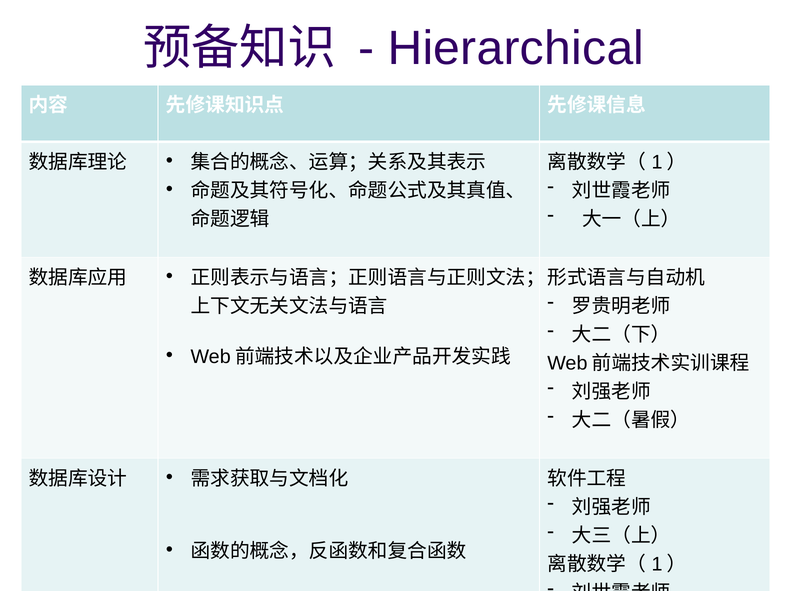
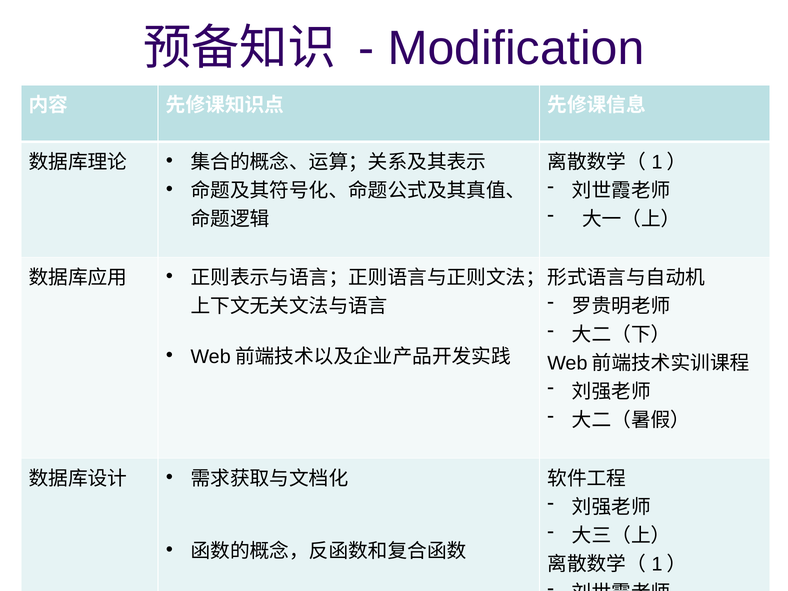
Hierarchical: Hierarchical -> Modification (516, 49)
